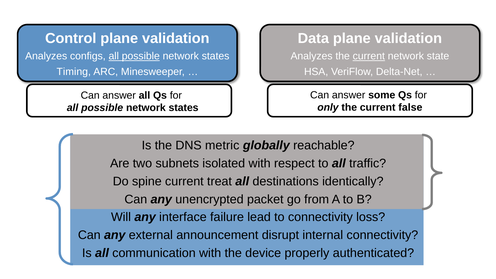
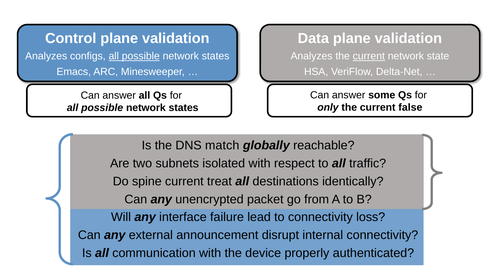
Timing: Timing -> Emacs (74, 72)
metric: metric -> match (222, 145)
